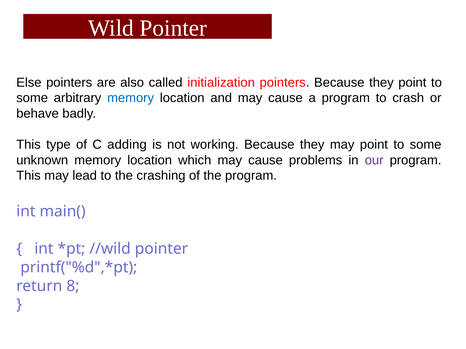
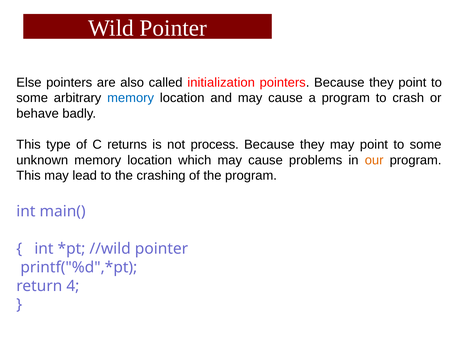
adding: adding -> returns (127, 145)
working: working -> process (215, 145)
our colour: purple -> orange (374, 160)
8: 8 -> 4 (73, 286)
